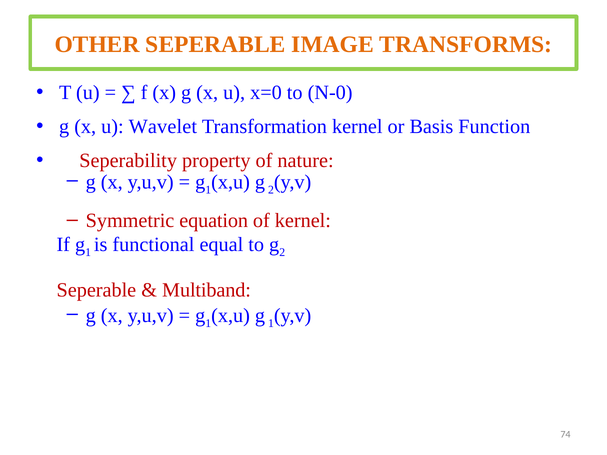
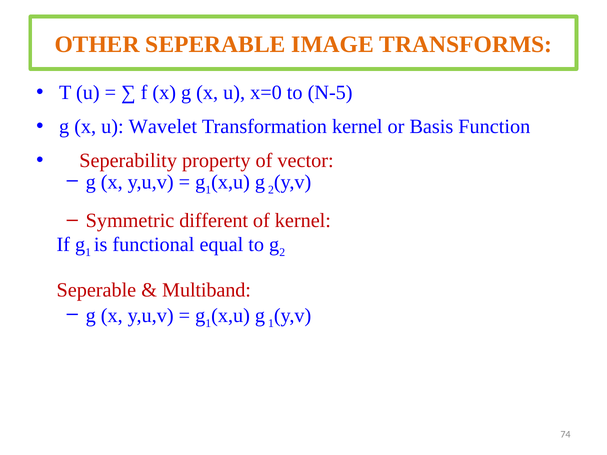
N-0: N-0 -> N-5 (330, 93)
nature: nature -> vector (306, 161)
equation: equation -> different (214, 220)
